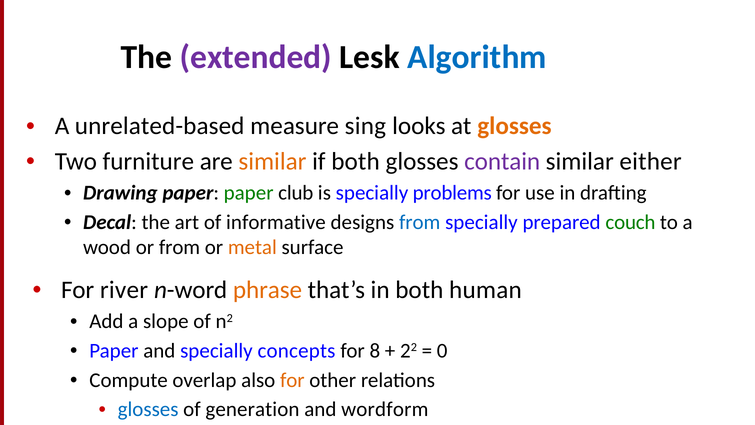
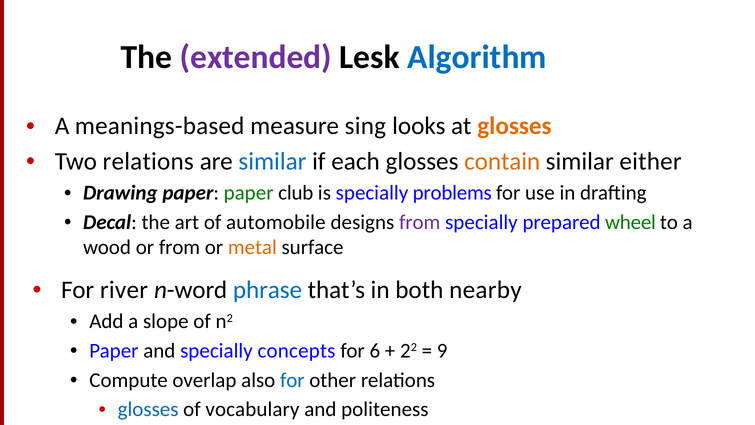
unrelated-based: unrelated-based -> meanings-based (160, 126)
Two furniture: furniture -> relations (148, 161)
similar colour: orange -> blue (272, 161)
if both: both -> each (356, 161)
contain colour: purple -> orange (502, 161)
informative: informative -> automobile (276, 222)
from colour: blue -> purple (420, 222)
couch: couch -> wheel (631, 222)
phrase colour: orange -> blue (267, 290)
human: human -> nearby (485, 290)
8: 8 -> 6 (375, 351)
0: 0 -> 9 (442, 351)
for colour: orange -> blue (292, 380)
generation: generation -> vocabulary (252, 409)
wordform: wordform -> politeness (385, 409)
